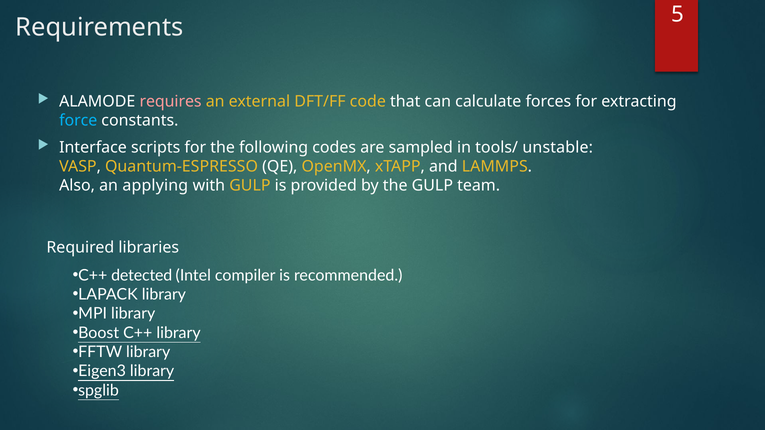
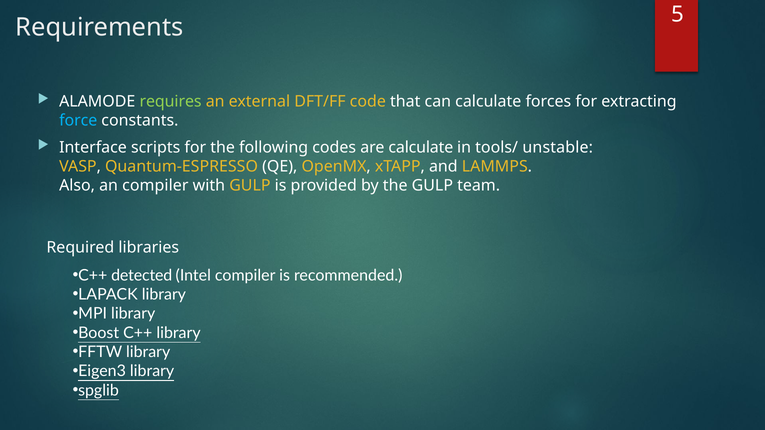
requires colour: pink -> light green (171, 101)
are sampled: sampled -> calculate (421, 148)
an applying: applying -> compiler (155, 186)
